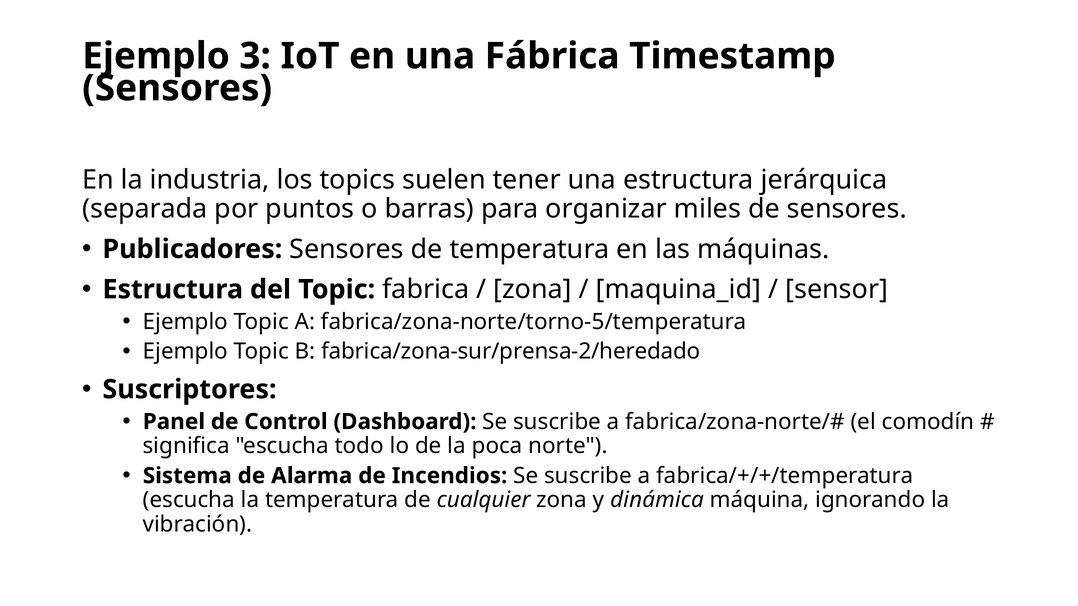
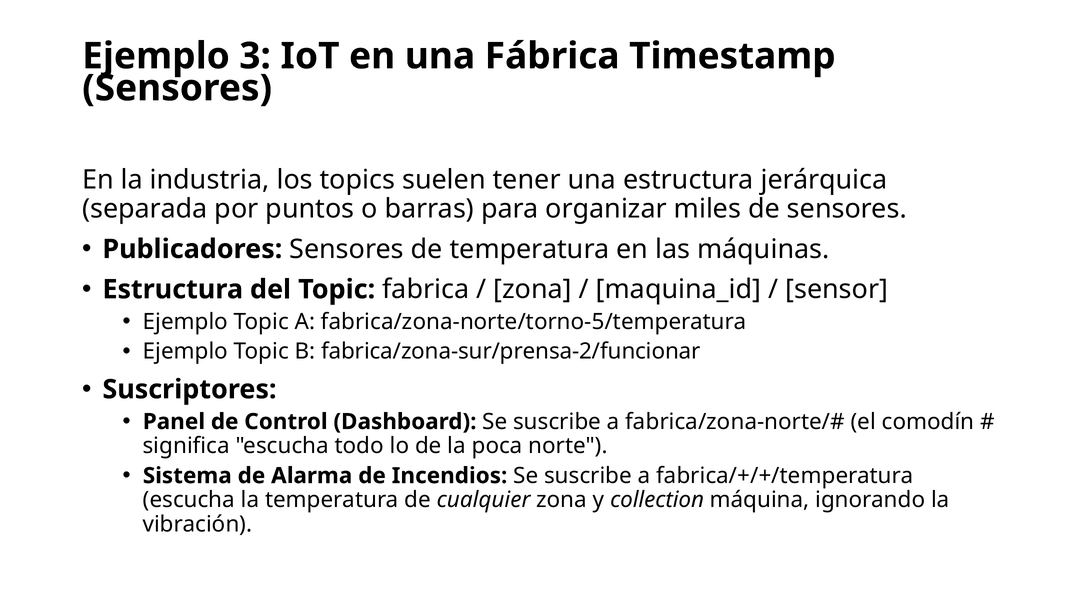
fabrica/zona-sur/prensa-2/heredado: fabrica/zona-sur/prensa-2/heredado -> fabrica/zona-sur/prensa-2/funcionar (511, 352)
dinámica: dinámica -> collection (657, 500)
